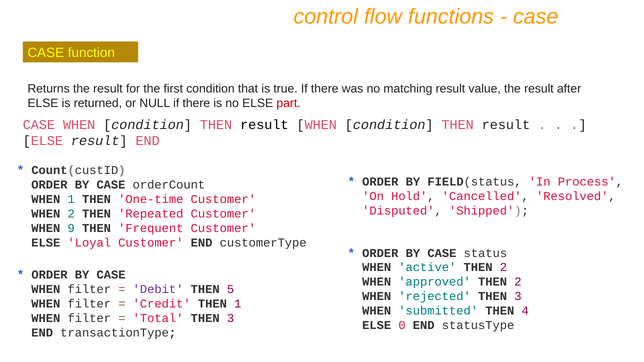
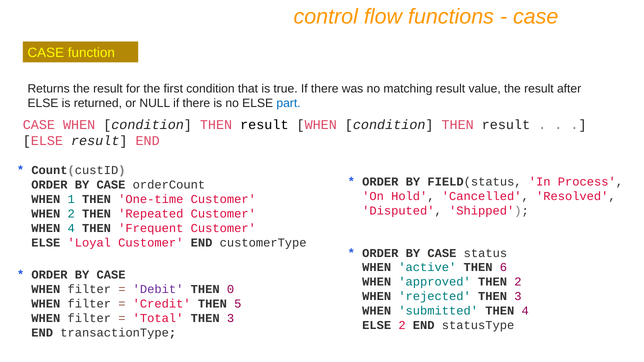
part colour: red -> blue (288, 103)
WHEN 9: 9 -> 4 (71, 229)
active THEN 2: 2 -> 6 (503, 268)
5: 5 -> 0 (231, 290)
THEN 1: 1 -> 5 (238, 304)
ELSE 0: 0 -> 2 (402, 326)
